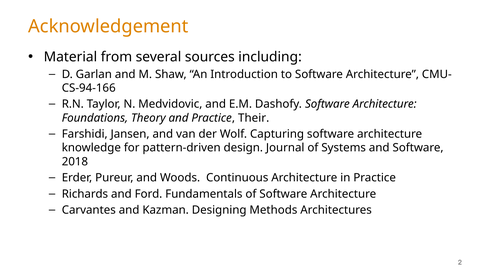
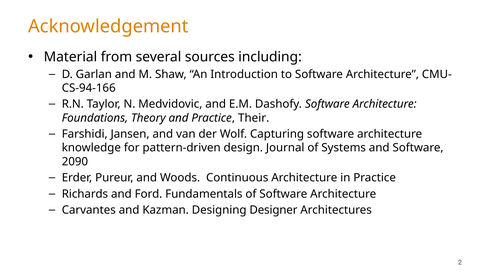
2018: 2018 -> 2090 (75, 161)
Methods: Methods -> Designer (274, 210)
